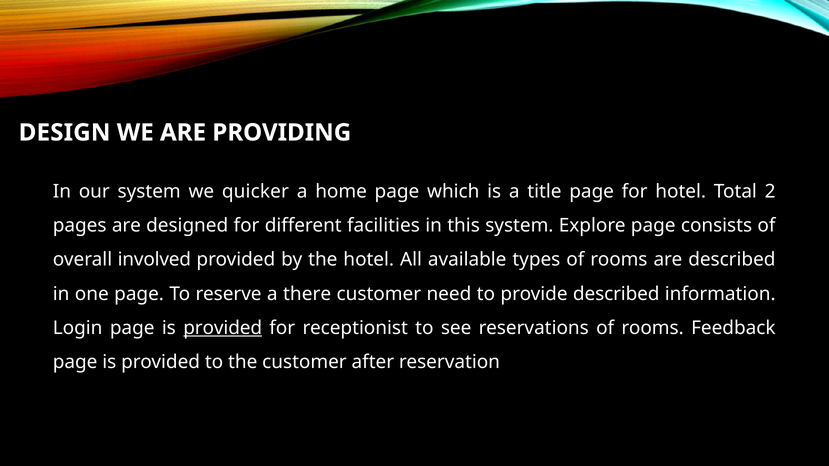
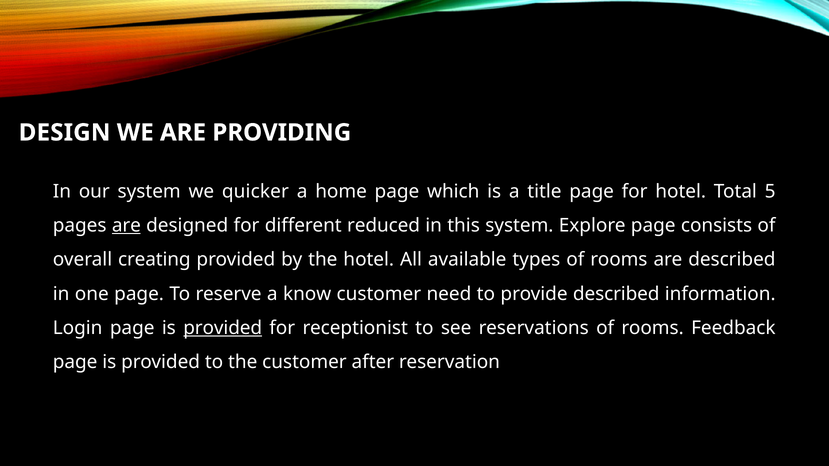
2: 2 -> 5 (770, 191)
are underline: none -> present (126, 226)
facilities: facilities -> reduced (384, 226)
involved: involved -> creating (154, 260)
there: there -> know (307, 294)
